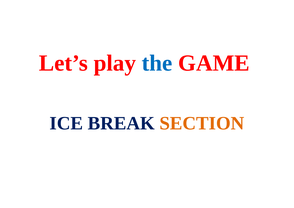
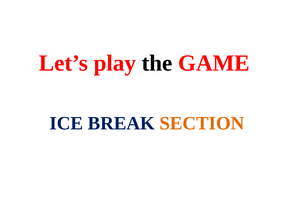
the colour: blue -> black (157, 63)
